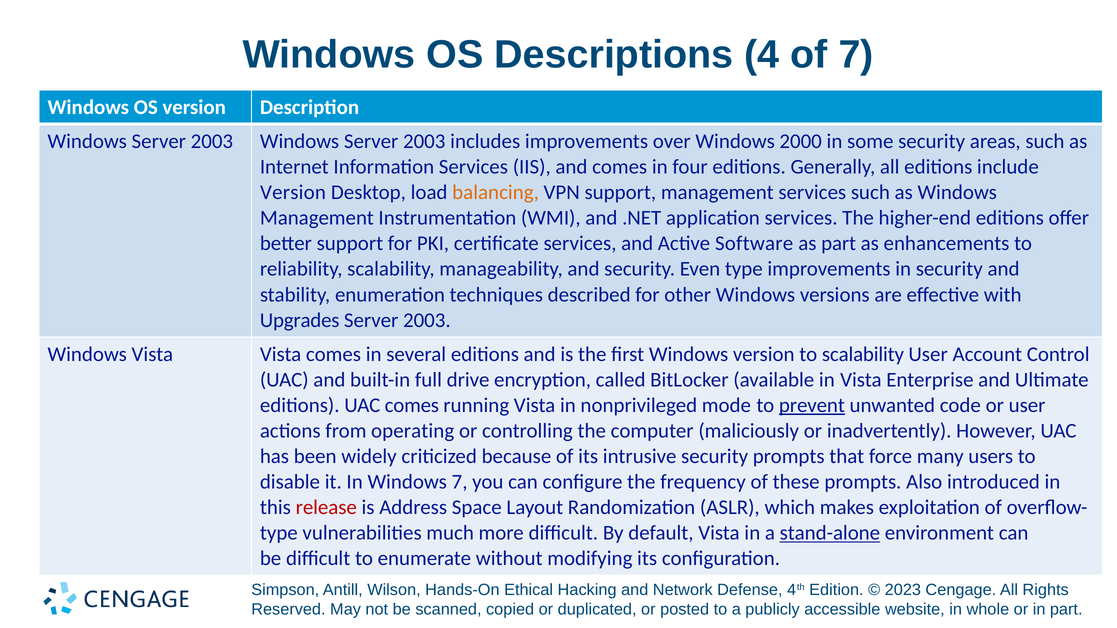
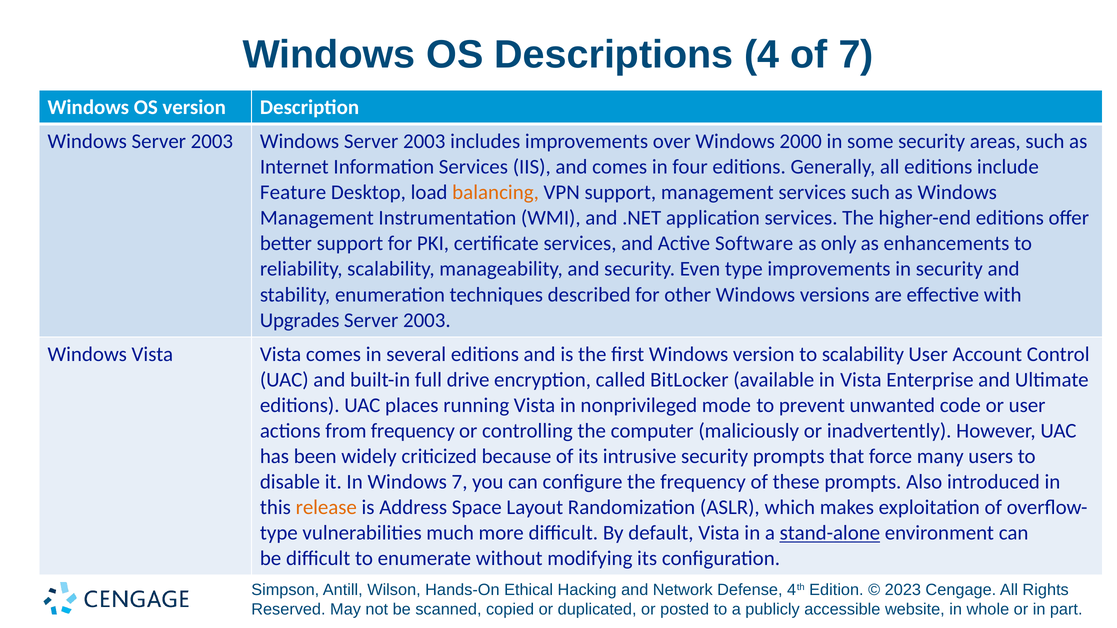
Version: Version -> Feature (293, 192)
as part: part -> only (839, 244)
UAC comes: comes -> places (412, 405)
prevent underline: present -> none (812, 405)
from operating: operating -> frequency (413, 431)
release colour: red -> orange (326, 508)
